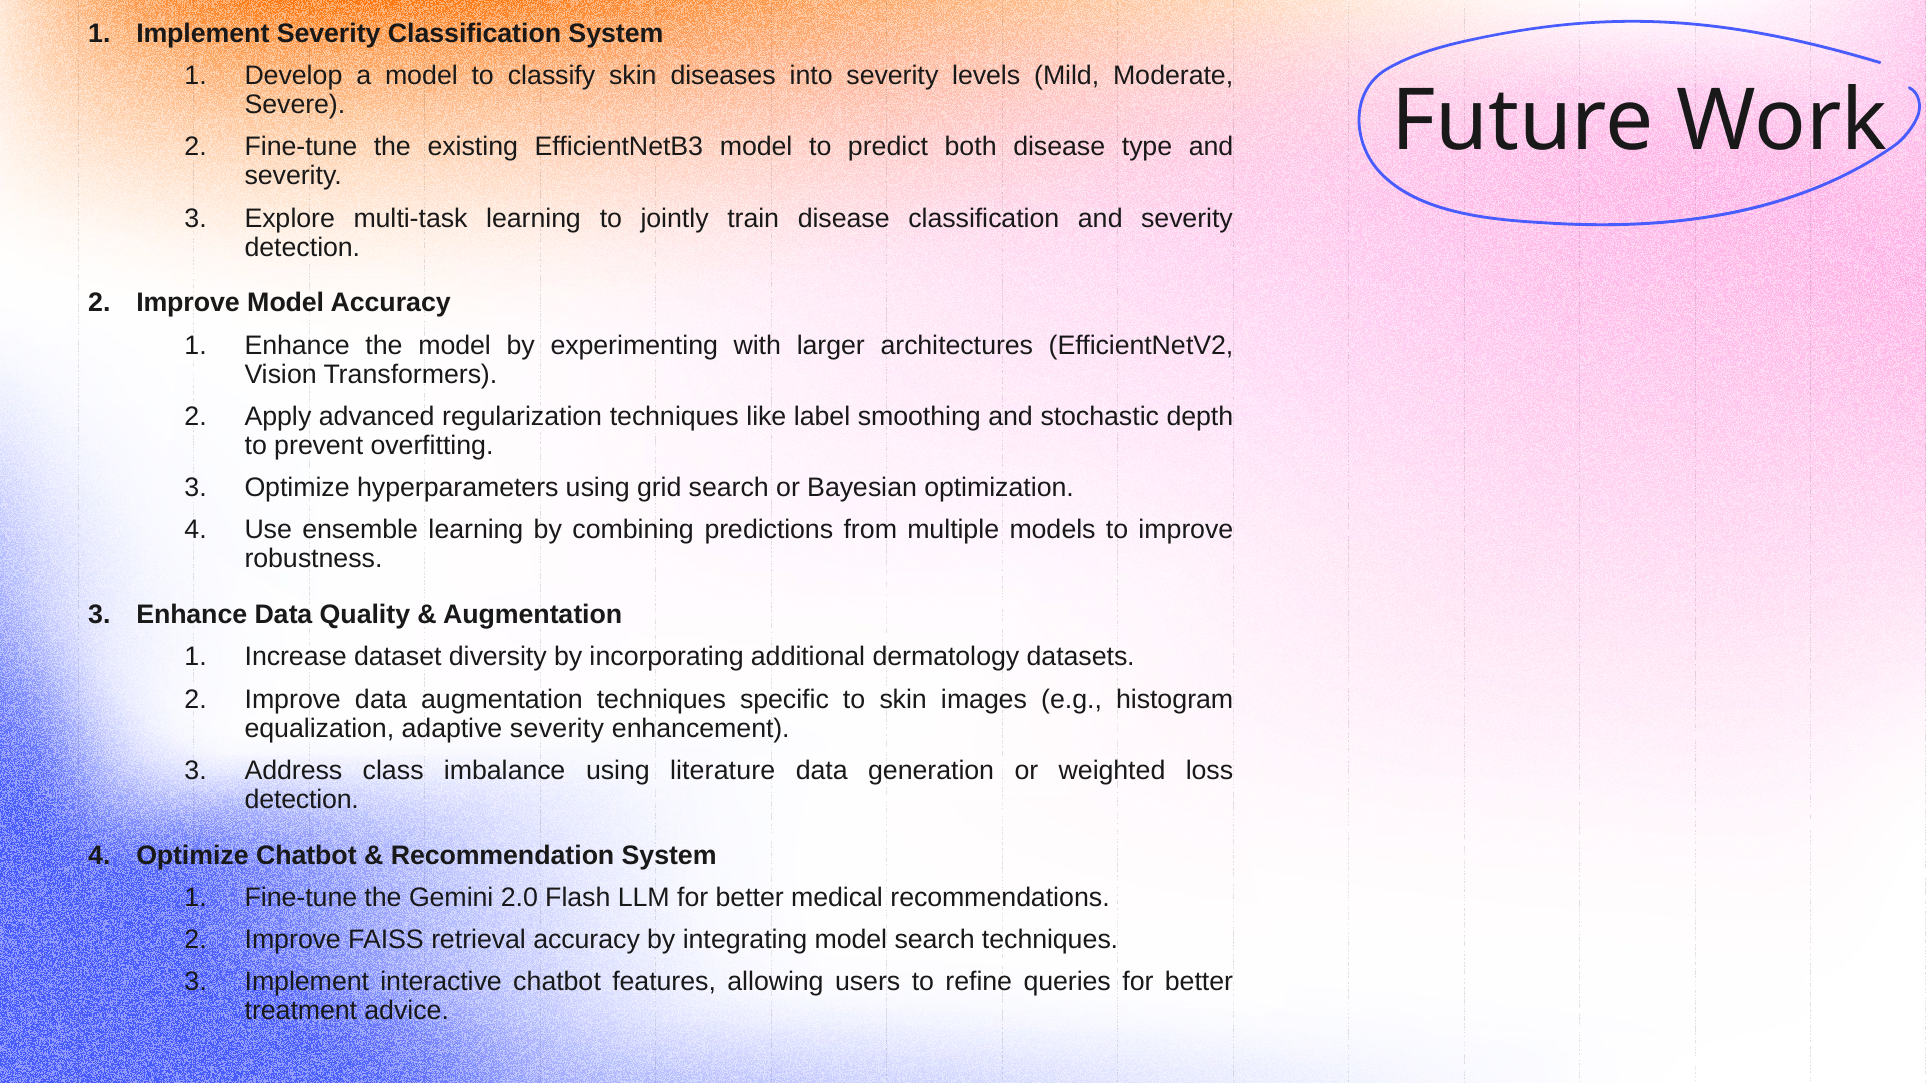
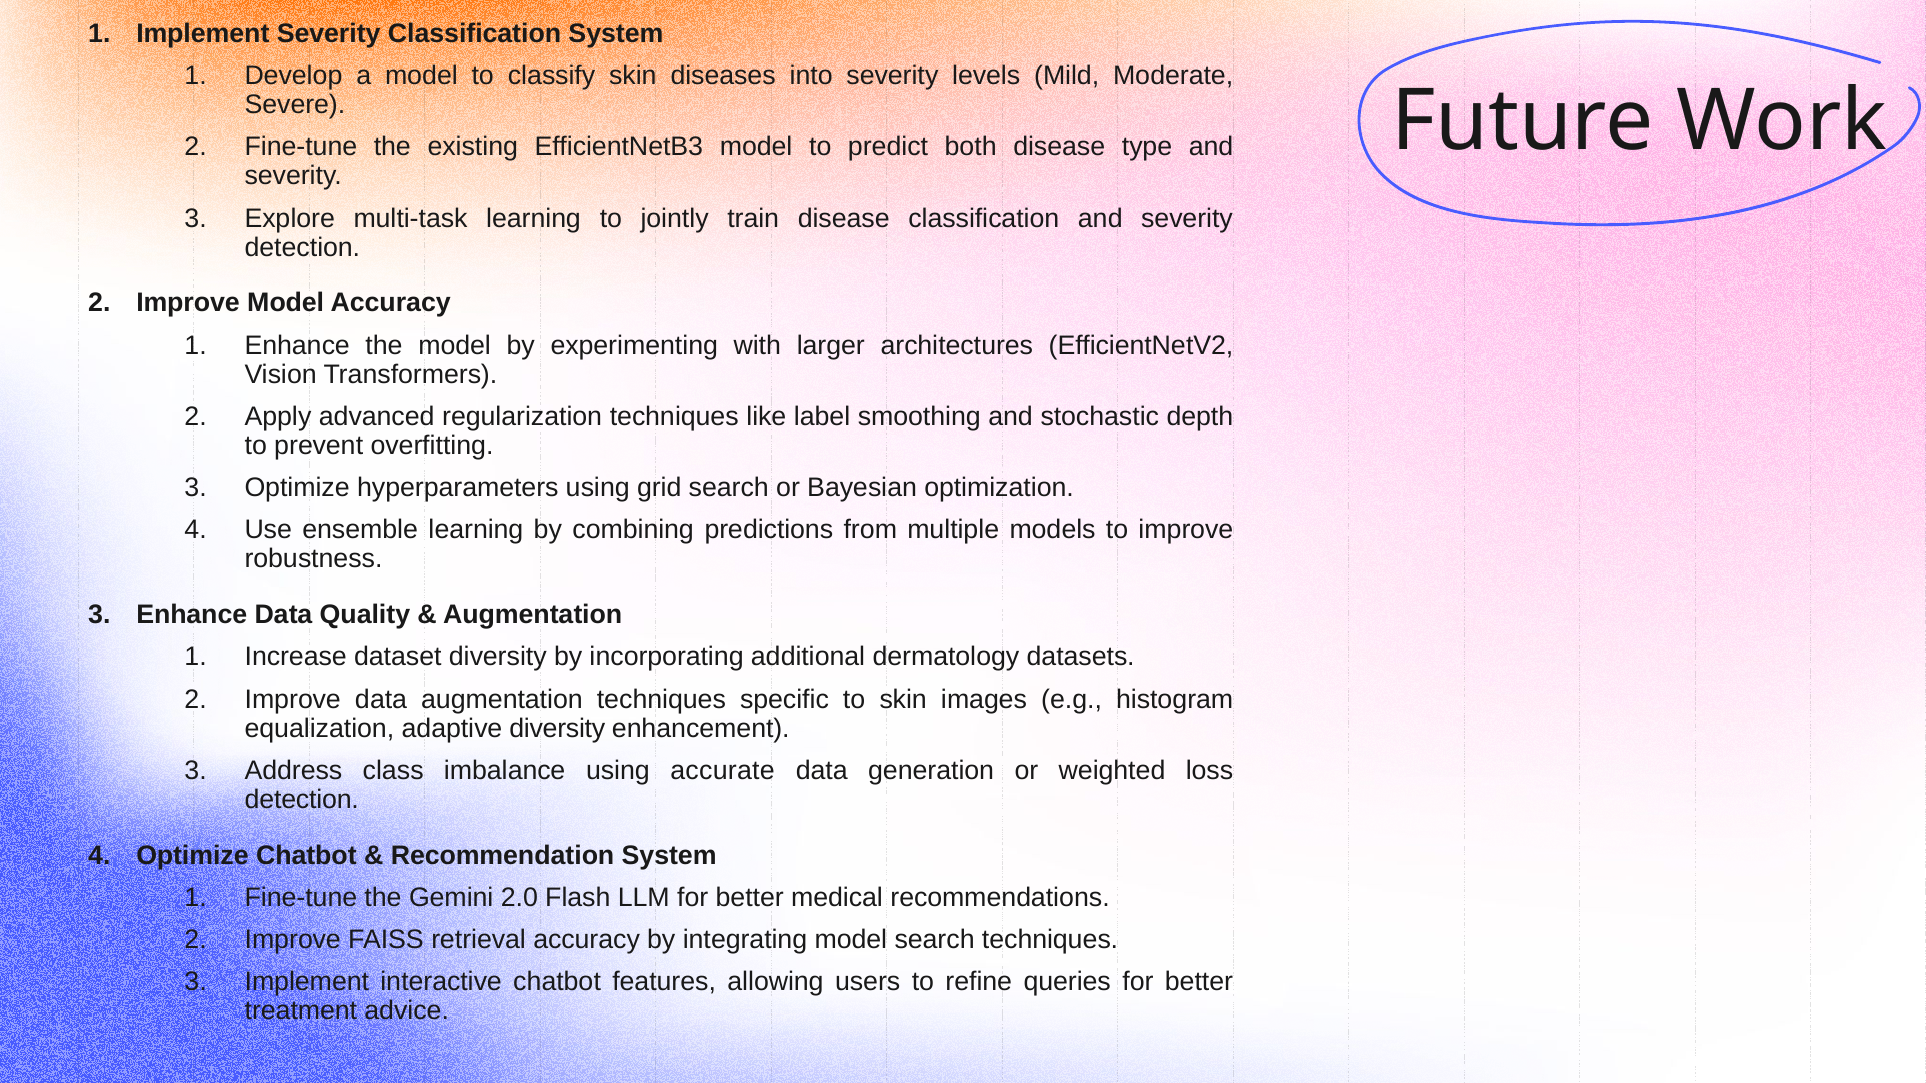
adaptive severity: severity -> diversity (557, 729)
literature: literature -> accurate (723, 771)
